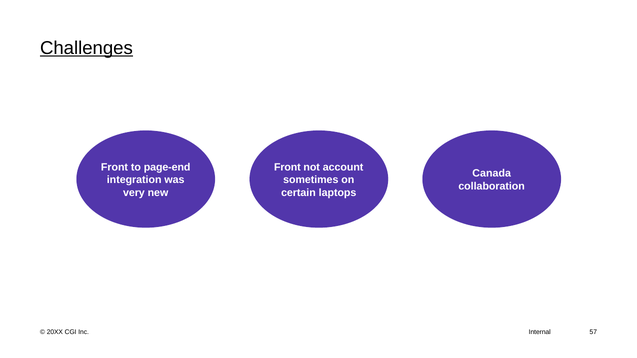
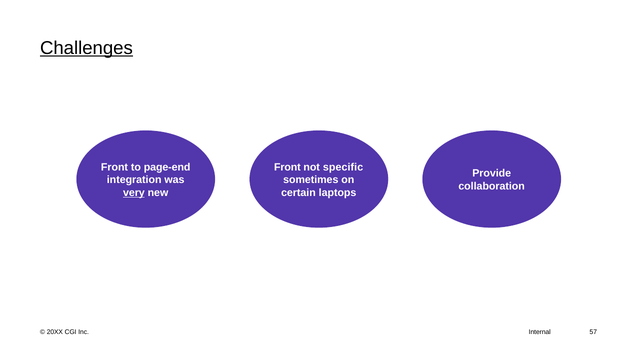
account: account -> specific (343, 167)
Canada: Canada -> Provide (492, 174)
very underline: none -> present (134, 193)
